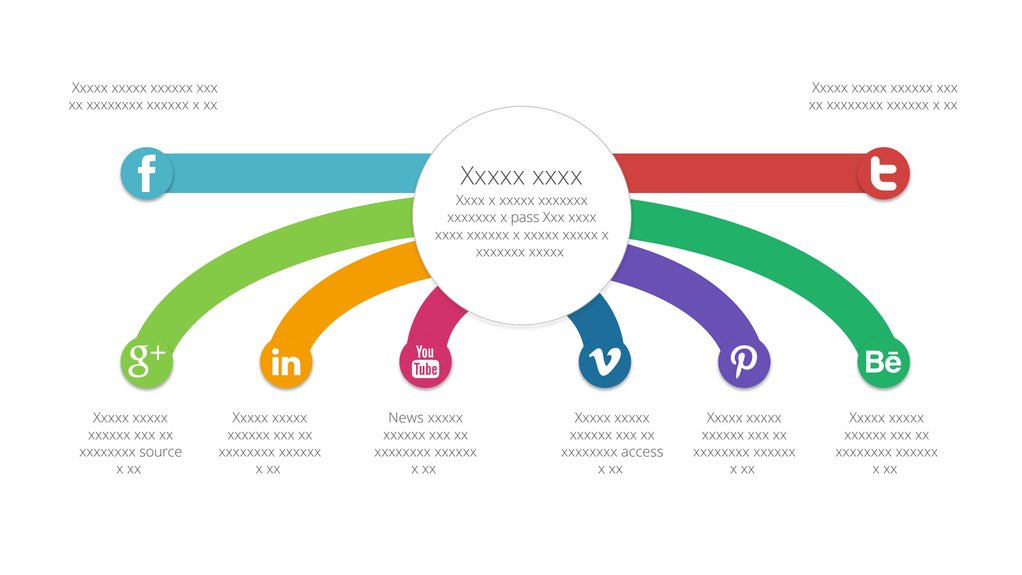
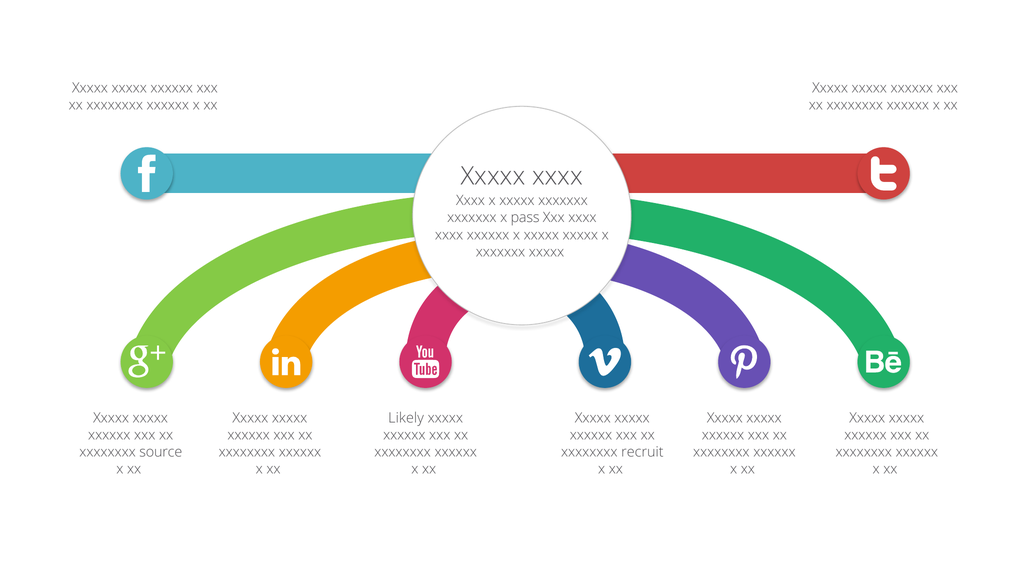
News: News -> Likely (406, 418)
access: access -> recruit (642, 452)
